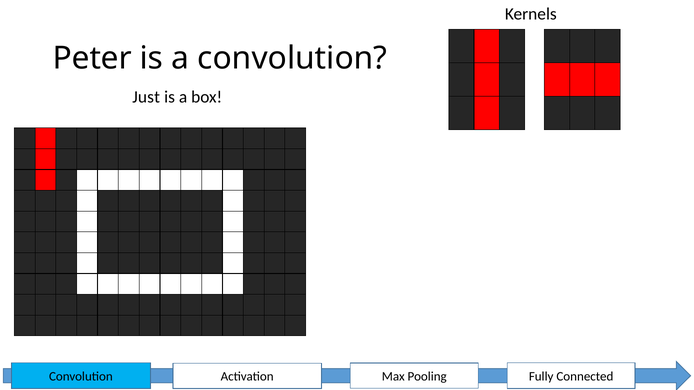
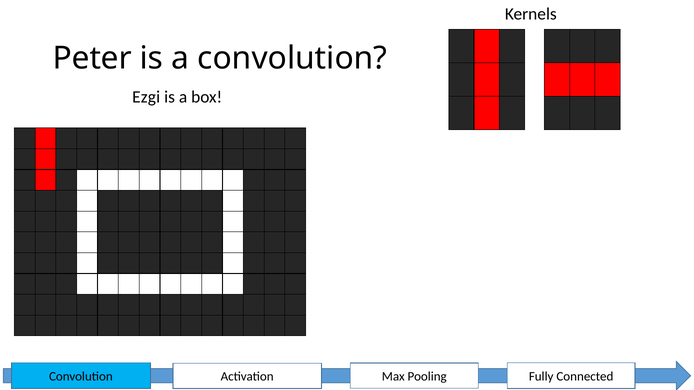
Just: Just -> Ezgi (146, 97)
